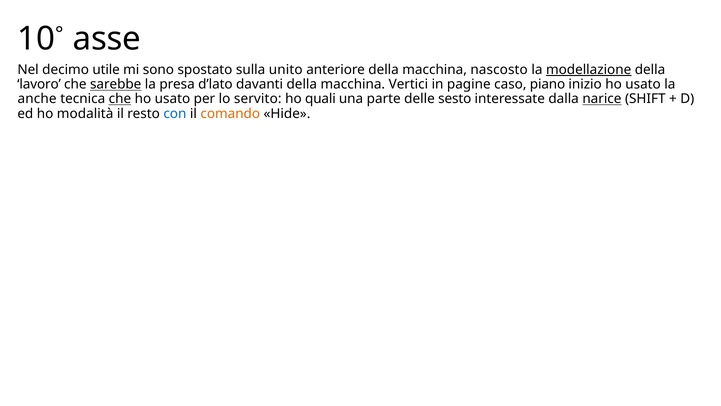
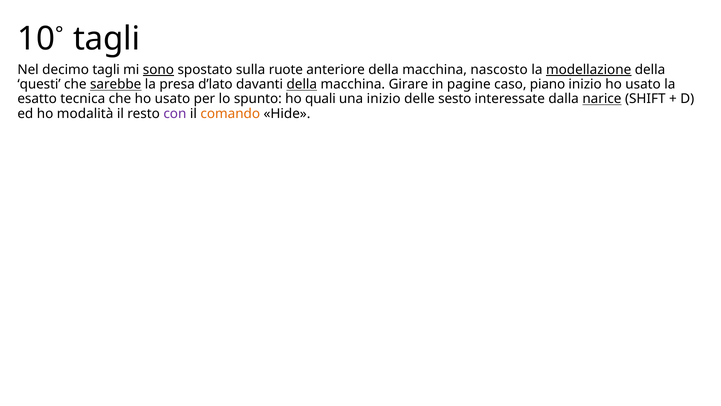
10° asse: asse -> tagli (107, 39)
decimo utile: utile -> tagli (106, 70)
sono underline: none -> present (158, 70)
unito: unito -> ruote (286, 70)
lavoro: lavoro -> questi (39, 84)
della underline: none -> present (302, 84)
Vertici: Vertici -> Girare (408, 84)
anche: anche -> esatto (37, 99)
che underline: present -> none (120, 99)
servito: servito -> spunto (258, 99)
una parte: parte -> inizio (384, 99)
con colour: blue -> purple (175, 113)
